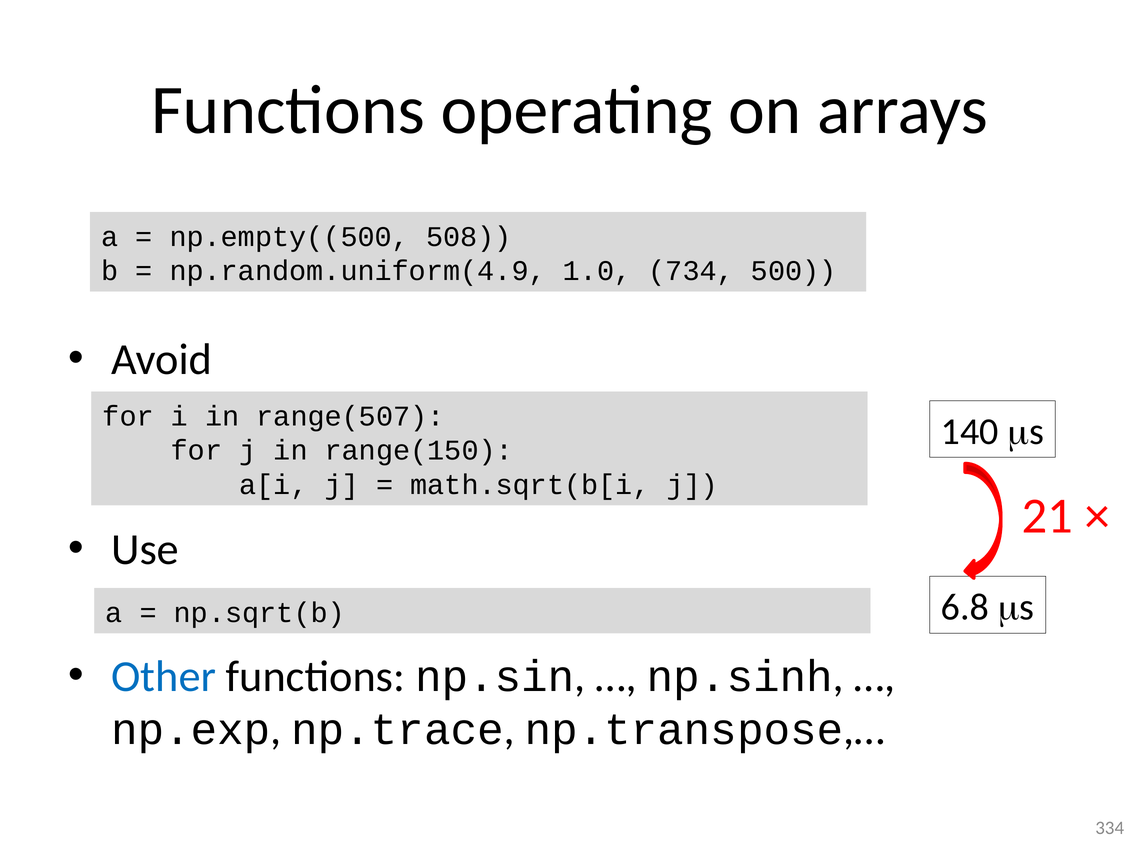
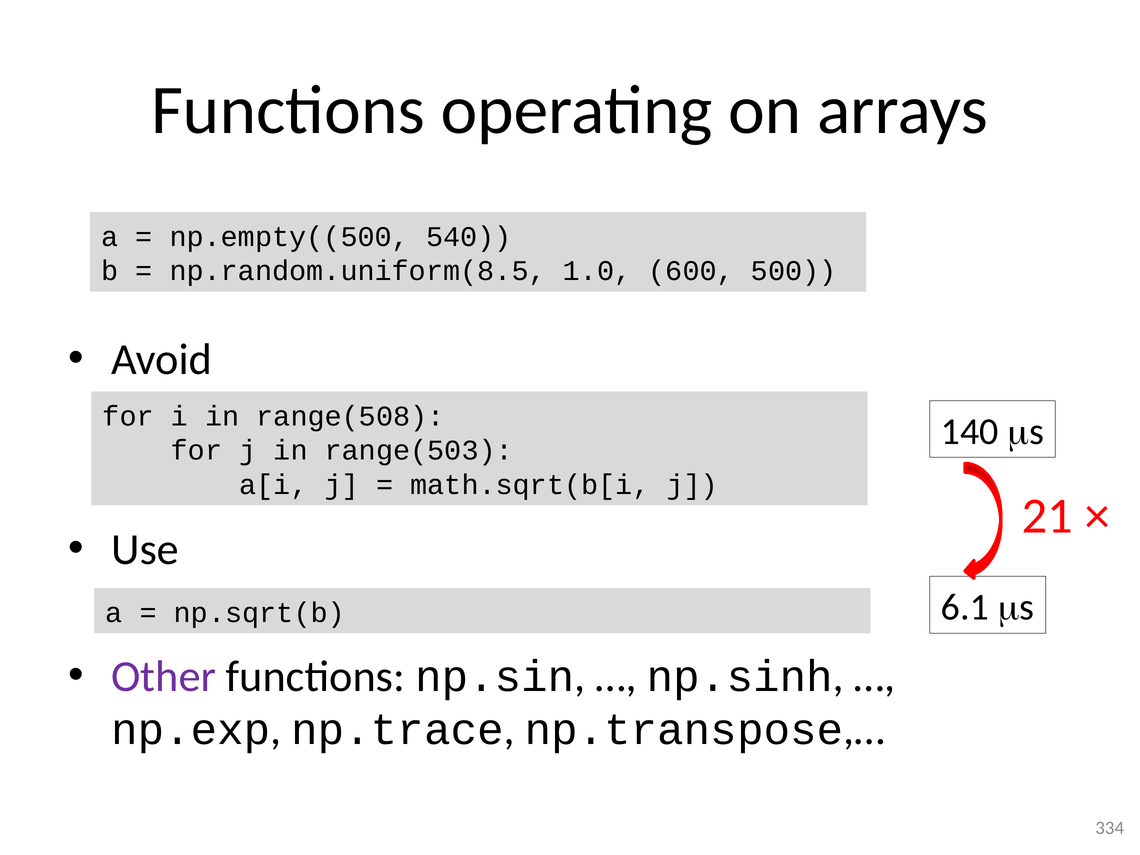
508: 508 -> 540 (469, 237)
np.random.uniform(4.9: np.random.uniform(4.9 -> np.random.uniform(8.5 (358, 271)
734: 734 -> 600 (691, 271)
range(507: range(507 -> range(508 (350, 416)
range(150: range(150 -> range(503 (419, 450)
6.8: 6.8 -> 6.1 (965, 607)
Other colour: blue -> purple (164, 676)
